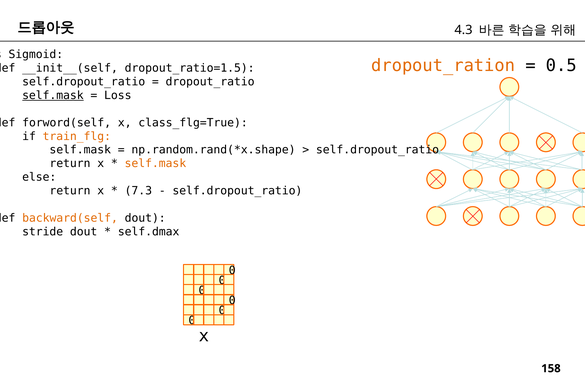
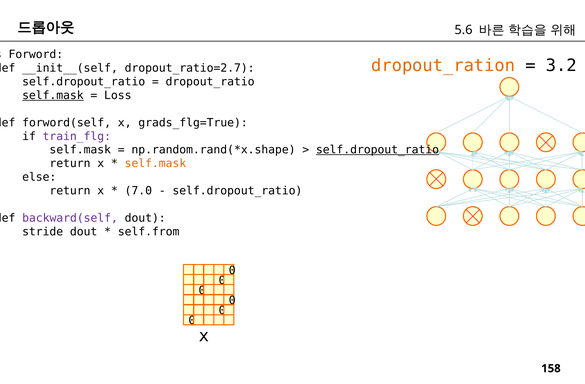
4.3: 4.3 -> 5.6 (463, 30)
Sigmoid: Sigmoid -> Forword (36, 54)
0.5: 0.5 -> 3.2 (561, 66)
dropout_ratio=1.5: dropout_ratio=1.5 -> dropout_ratio=2.7 (190, 68)
class_flg=True: class_flg=True -> grads_flg=True (193, 123)
train_flg colour: orange -> purple (77, 136)
self.dropout_ratio underline: none -> present (378, 150)
7.3: 7.3 -> 7.0 (138, 191)
backward(self colour: orange -> purple (70, 218)
self.dmax: self.dmax -> self.from (149, 232)
